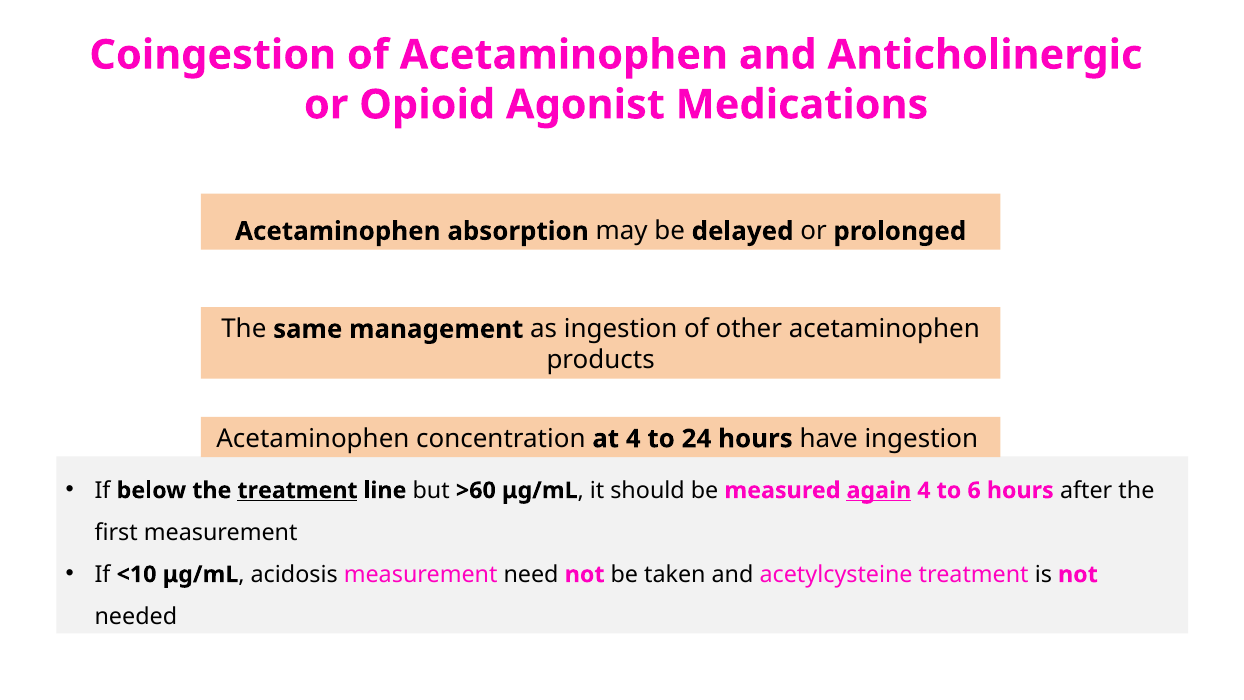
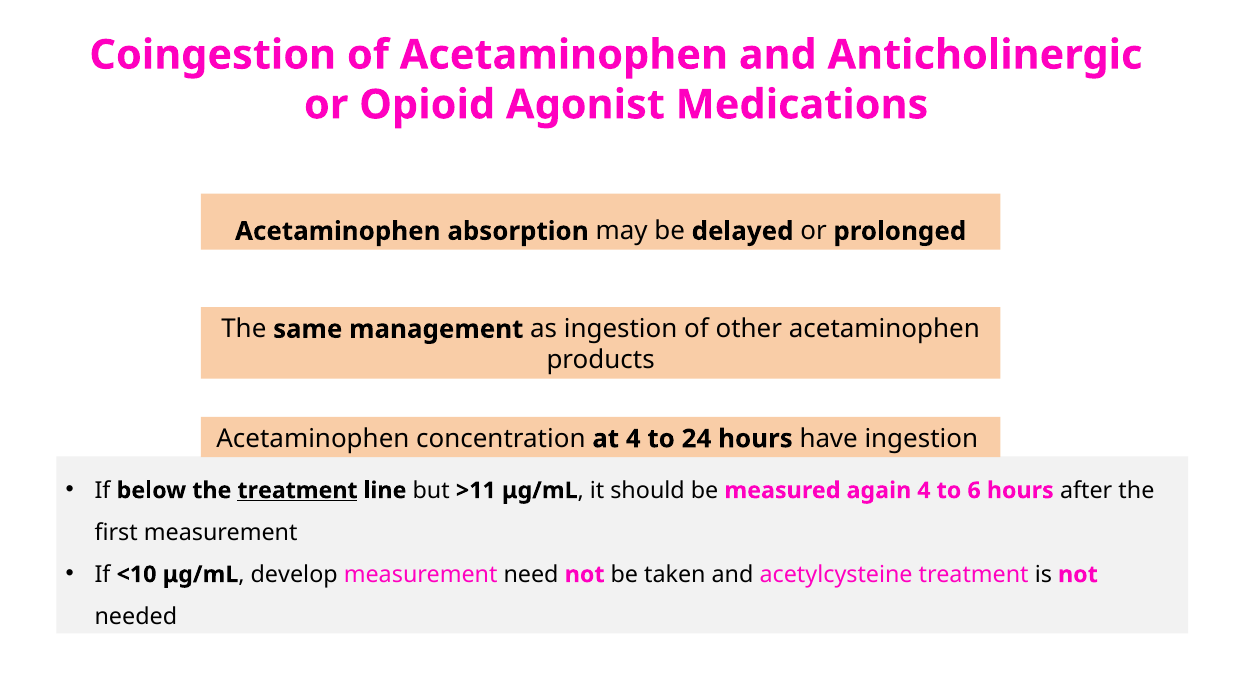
>60: >60 -> >11 (476, 490)
again underline: present -> none (879, 490)
acidosis: acidosis -> develop (294, 574)
